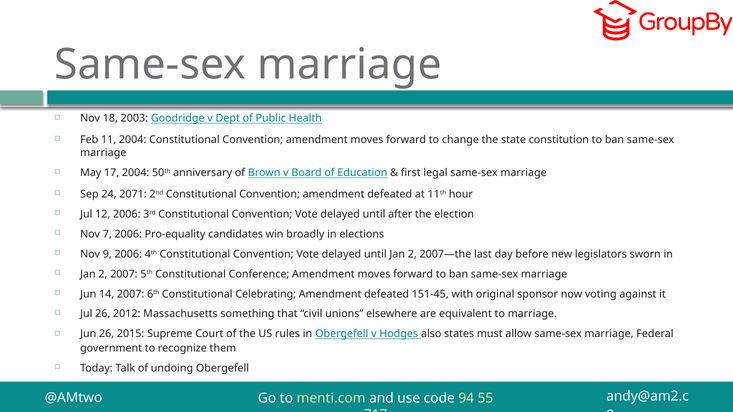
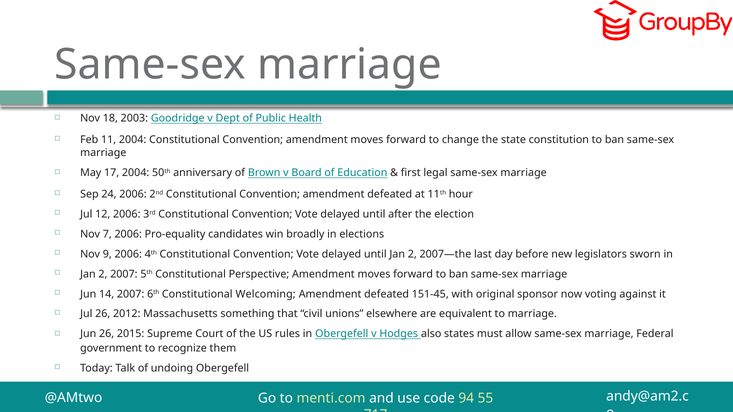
24 2071: 2071 -> 2006 (133, 194)
Conference: Conference -> Perspective (259, 274)
Celebrating: Celebrating -> Welcoming (266, 294)
